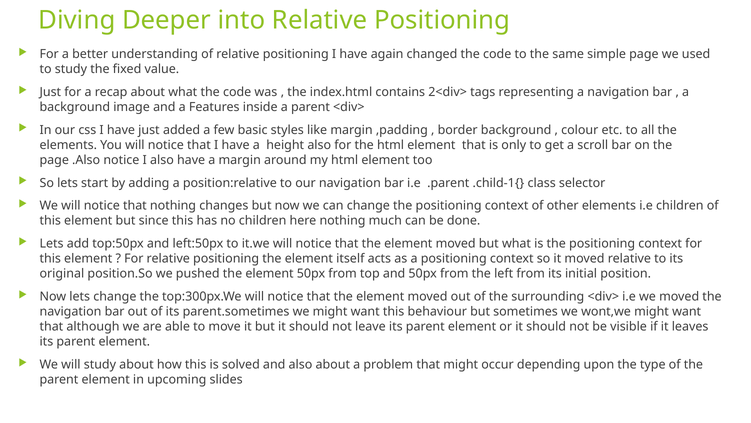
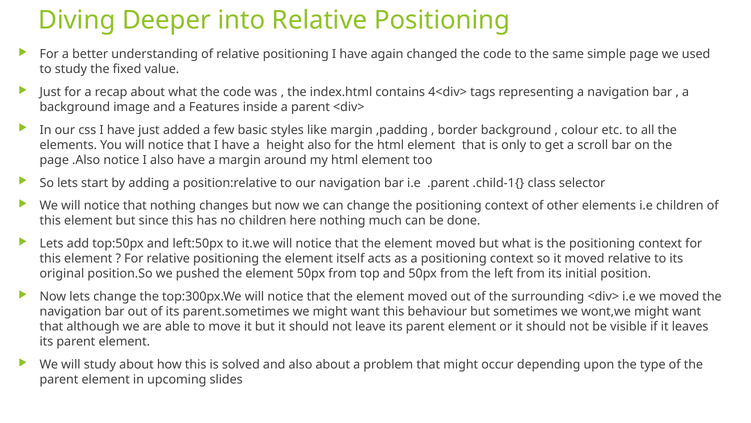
2<div>: 2<div> -> 4<div> (448, 92)
